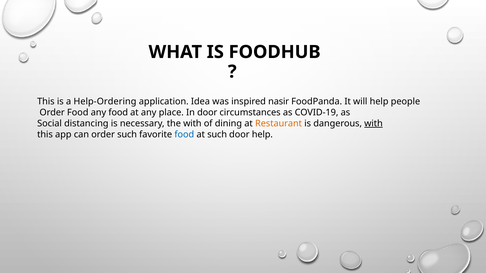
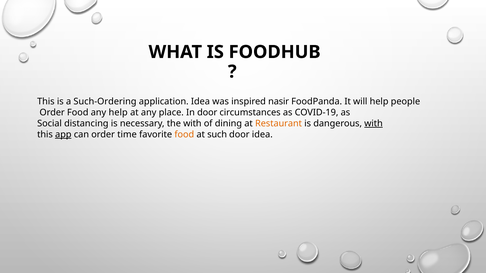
Help-Ordering: Help-Ordering -> Such-Ordering (105, 102)
any food: food -> help (118, 113)
app underline: none -> present (63, 135)
order such: such -> time (127, 135)
food colour: blue -> orange (184, 135)
door help: help -> idea (262, 135)
